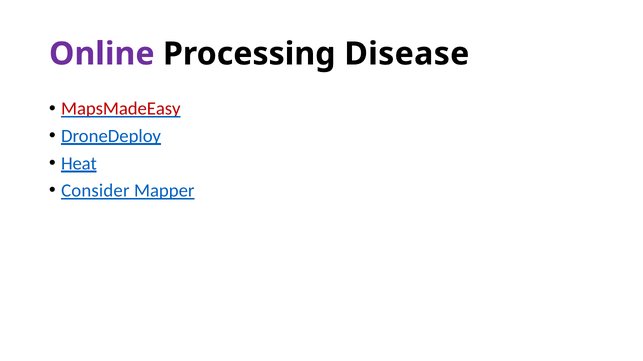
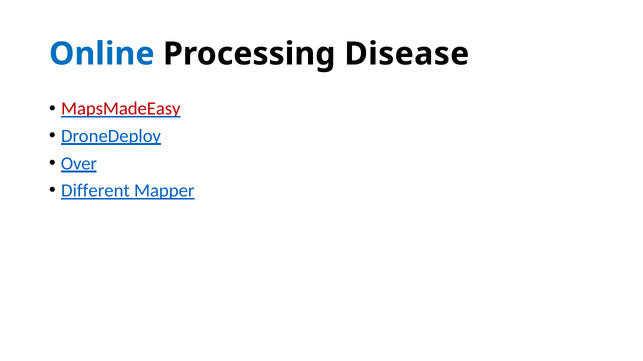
Online colour: purple -> blue (102, 54)
Heat: Heat -> Over (79, 164)
Consider: Consider -> Different (95, 191)
